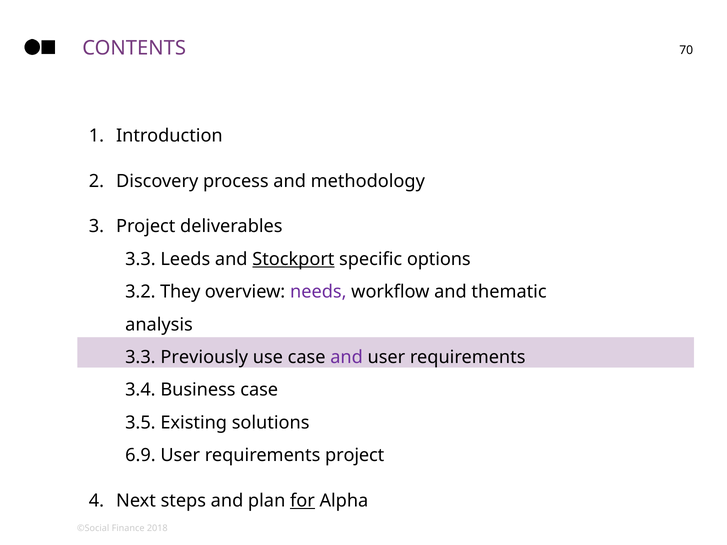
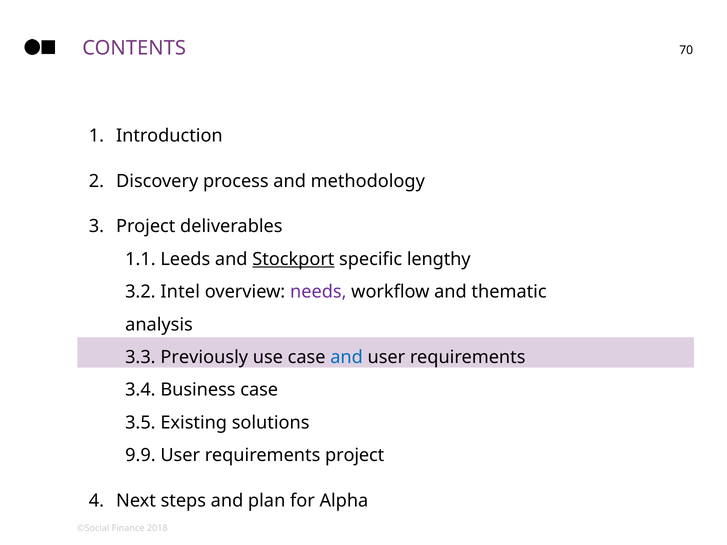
3.3: 3.3 -> 1.1 (140, 259)
options: options -> lengthy (439, 259)
They: They -> Intel (180, 292)
and colour: purple -> blue (347, 357)
6.9: 6.9 -> 9.9 (140, 456)
for underline: present -> none (302, 501)
